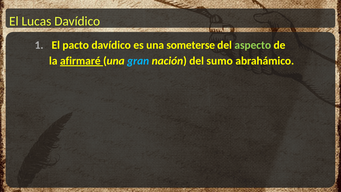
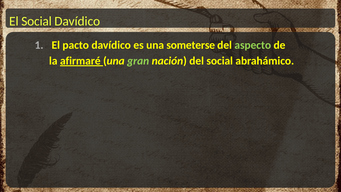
El Lucas: Lucas -> Social (37, 21)
gran colour: light blue -> light green (138, 61)
del sumo: sumo -> social (220, 61)
